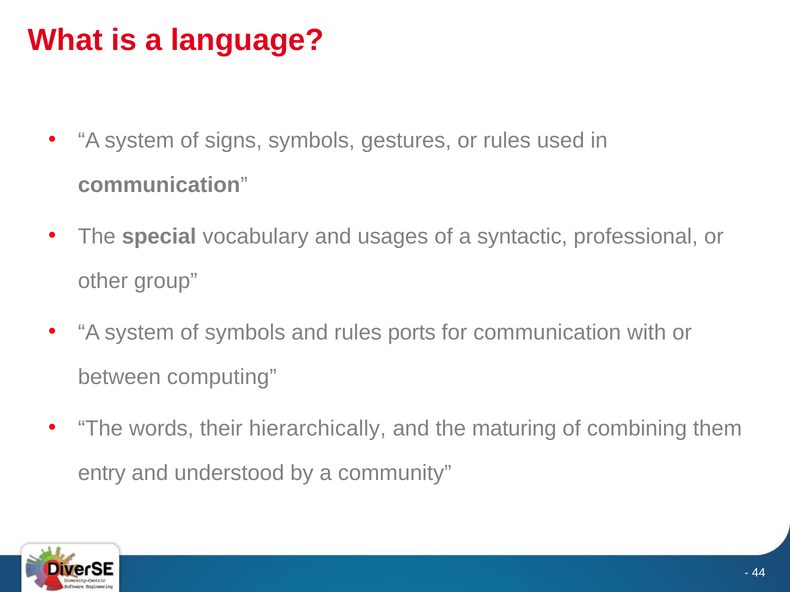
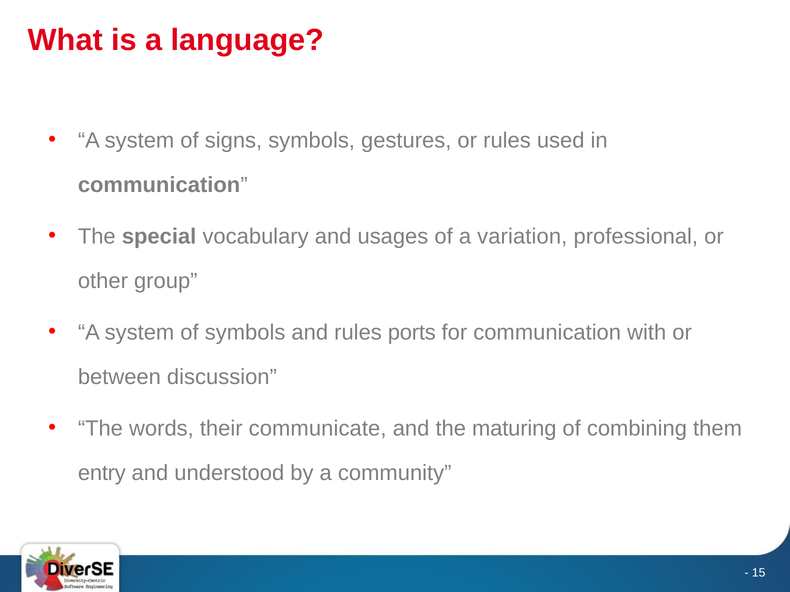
syntactic: syntactic -> variation (522, 237)
computing: computing -> discussion (222, 377)
hierarchically: hierarchically -> communicate (318, 429)
44: 44 -> 15 (759, 573)
